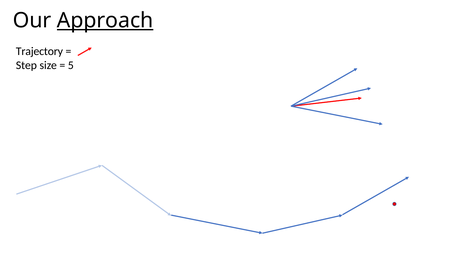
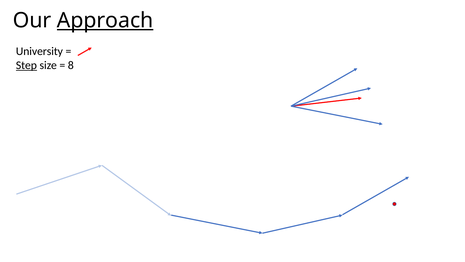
Trajectory: Trajectory -> University (39, 51)
Step underline: none -> present (26, 65)
5: 5 -> 8 (71, 65)
